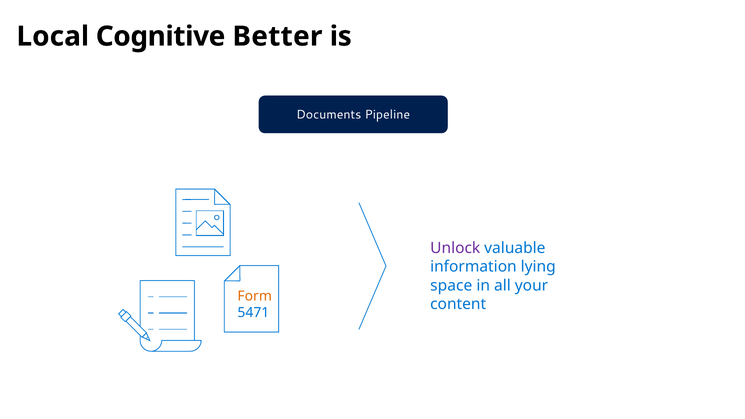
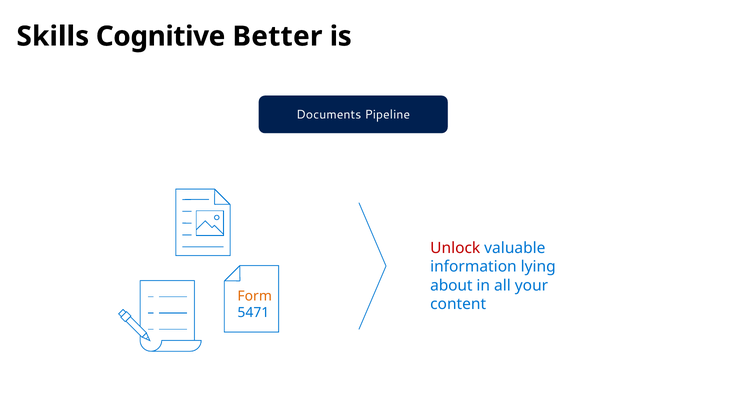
Local: Local -> Skills (53, 36)
Unlock colour: purple -> red (455, 248)
space: space -> about (451, 285)
